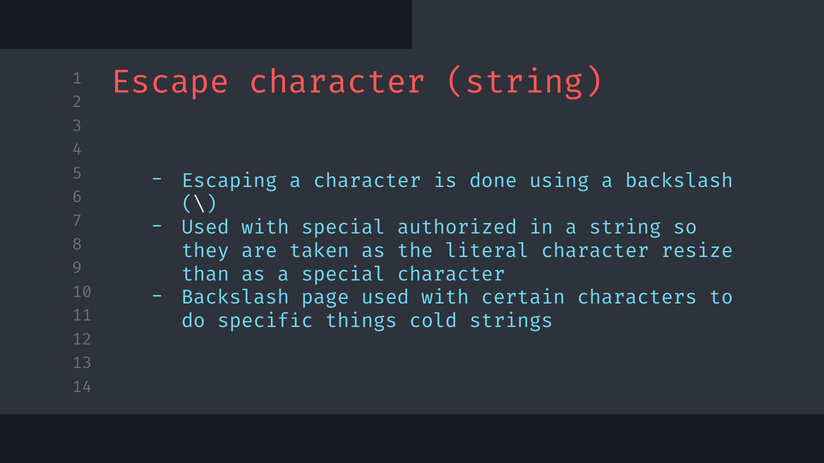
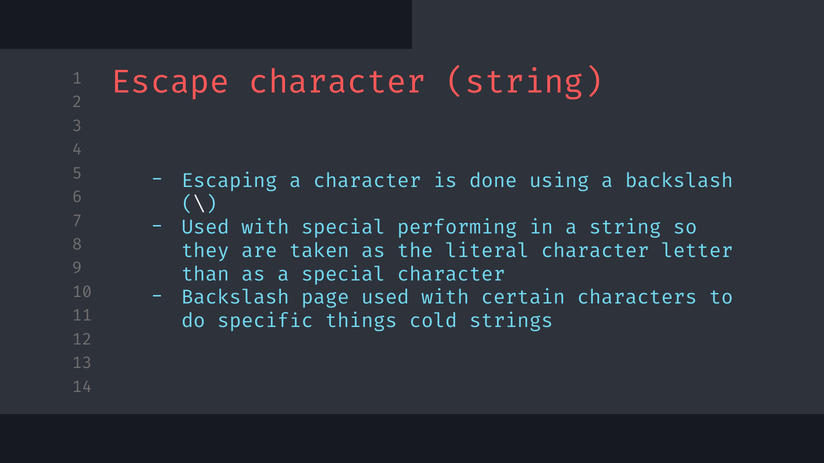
authorized: authorized -> performing (457, 228)
resize: resize -> letter (697, 251)
